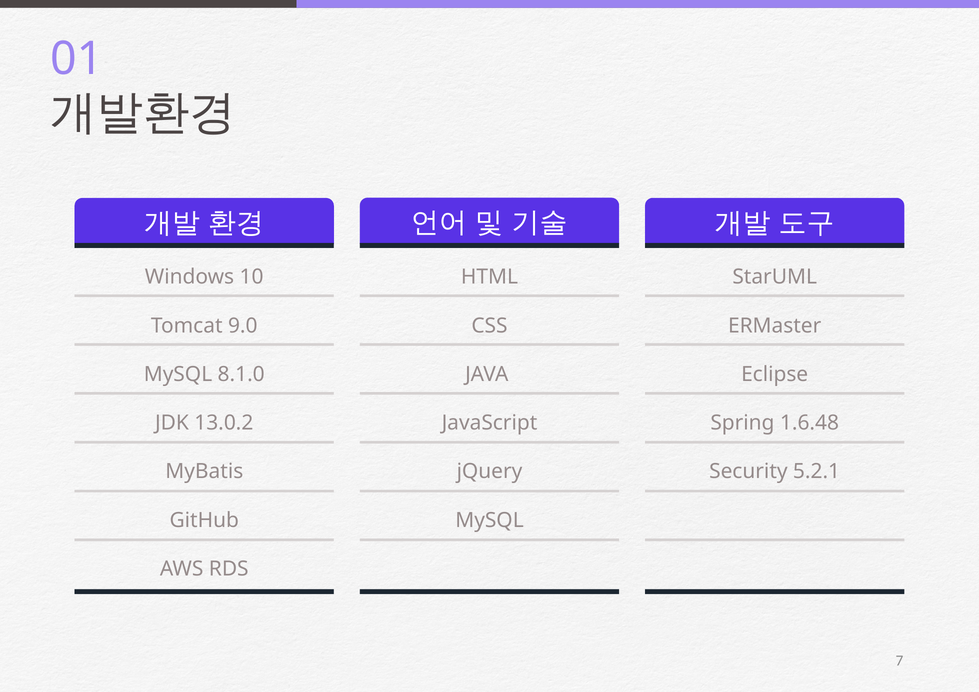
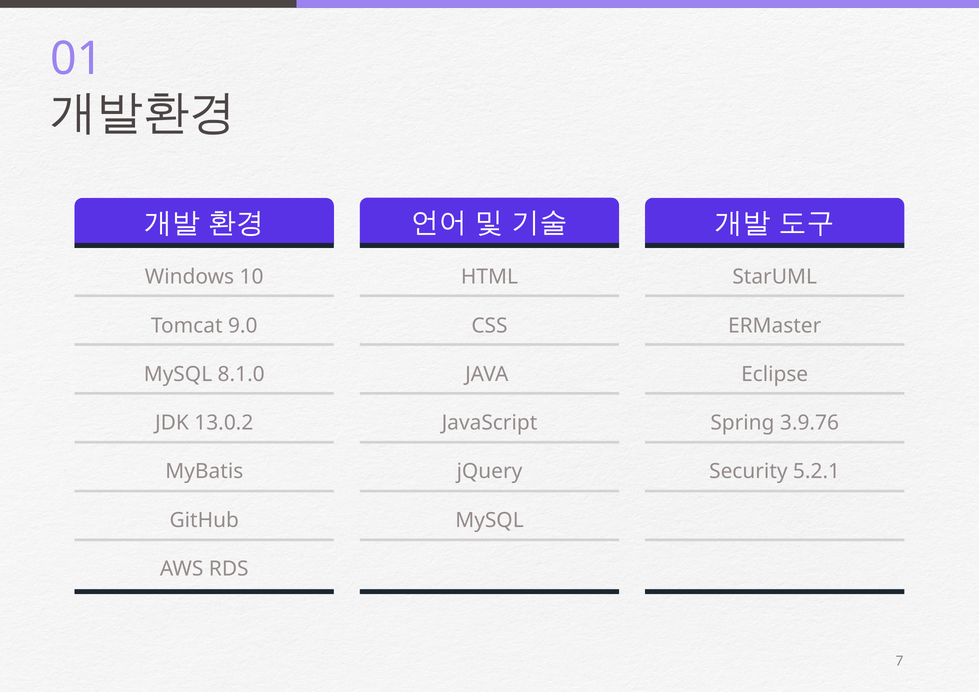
1.6.48: 1.6.48 -> 3.9.76 (809, 423)
